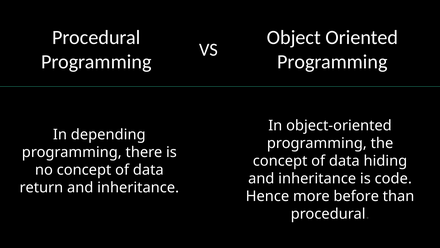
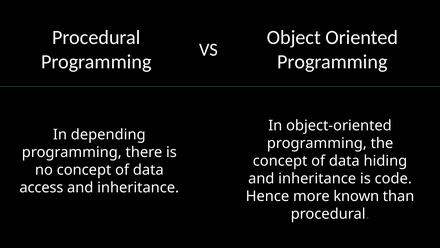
return: return -> access (41, 187)
before: before -> known (356, 196)
